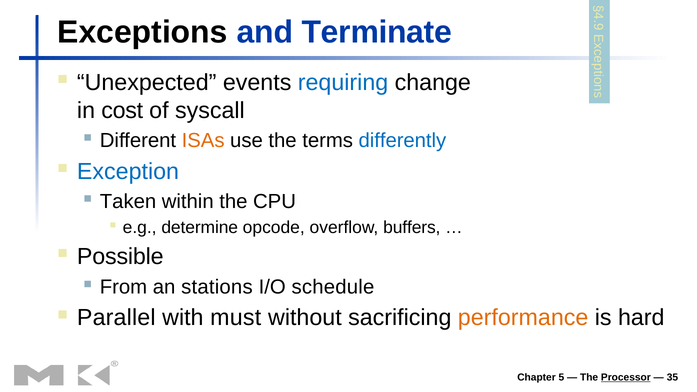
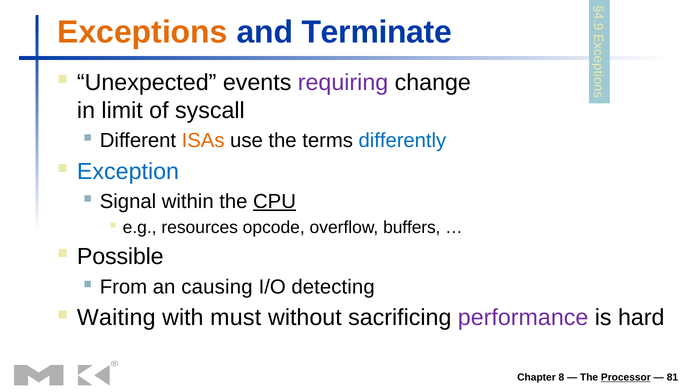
Exceptions colour: black -> orange (143, 32)
requiring colour: blue -> purple (343, 83)
cost: cost -> limit (122, 110)
Taken: Taken -> Signal (128, 201)
CPU underline: none -> present (275, 201)
determine: determine -> resources (200, 227)
stations: stations -> causing (217, 287)
schedule: schedule -> detecting (333, 287)
Parallel: Parallel -> Waiting (116, 318)
performance colour: orange -> purple (523, 318)
5: 5 -> 8 (561, 377)
35: 35 -> 81 (672, 377)
